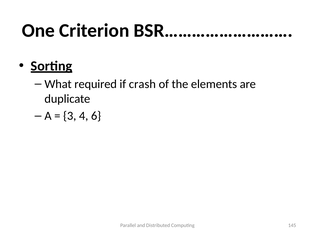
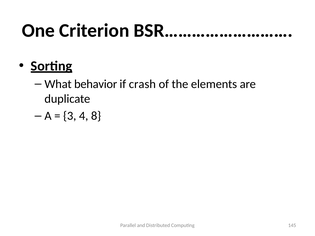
required: required -> behavior (96, 84)
6: 6 -> 8 (96, 116)
